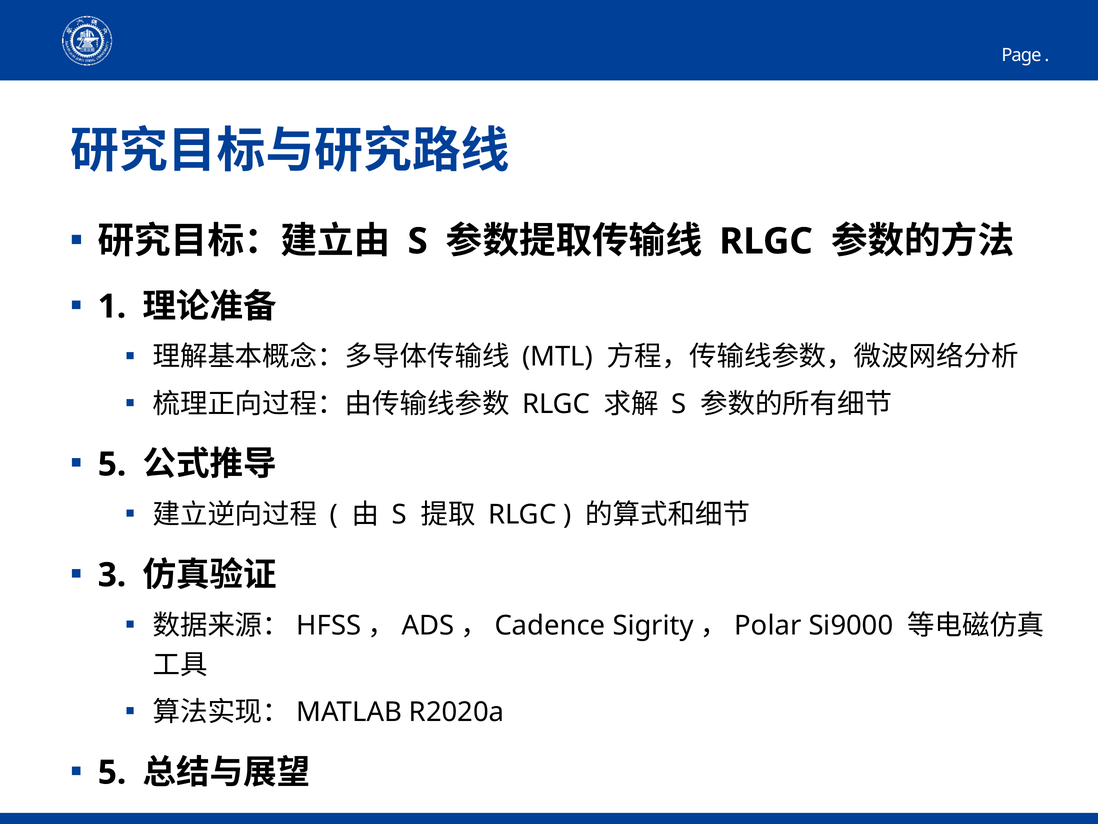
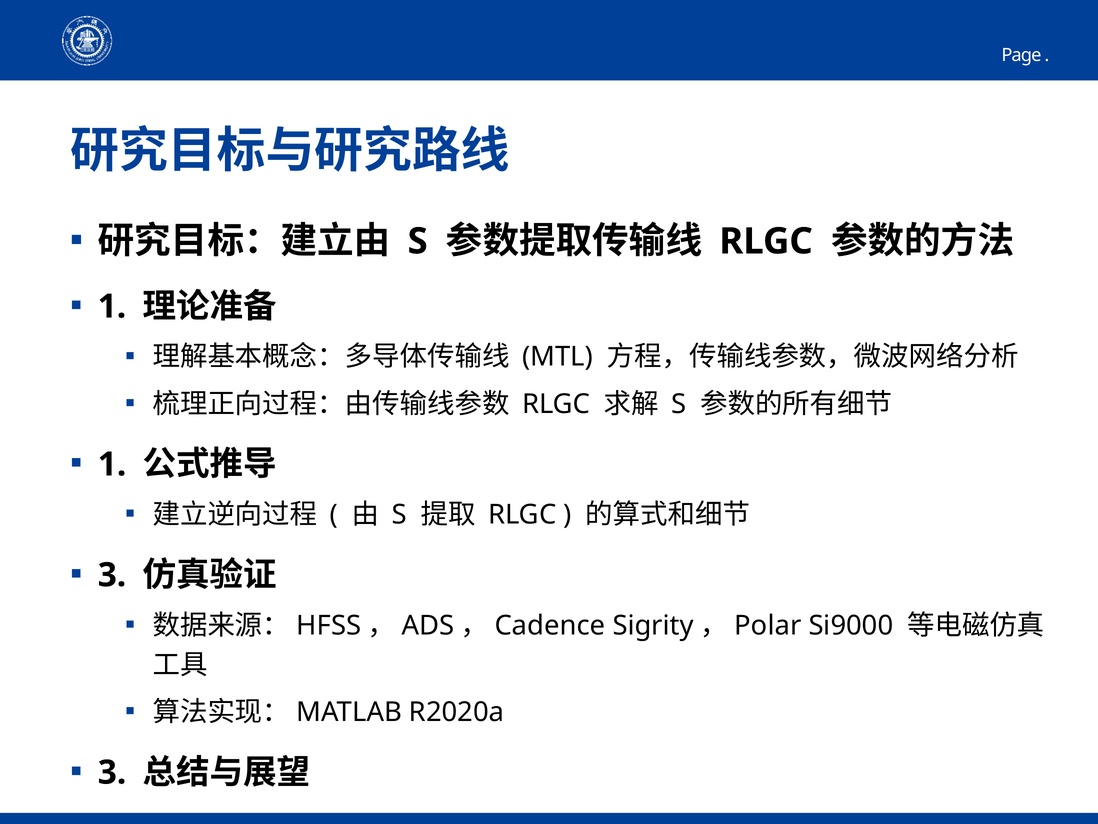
5: 5 -> 1 (112, 464)
5: 5 -> 3 (112, 772)
